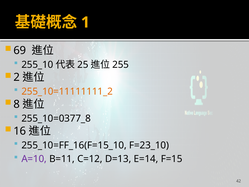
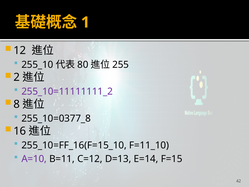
69: 69 -> 12 (20, 50)
25: 25 -> 80 (83, 65)
255_10=11111111_2 colour: orange -> purple (67, 91)
F=23_10: F=23_10 -> F=11_10 (149, 145)
